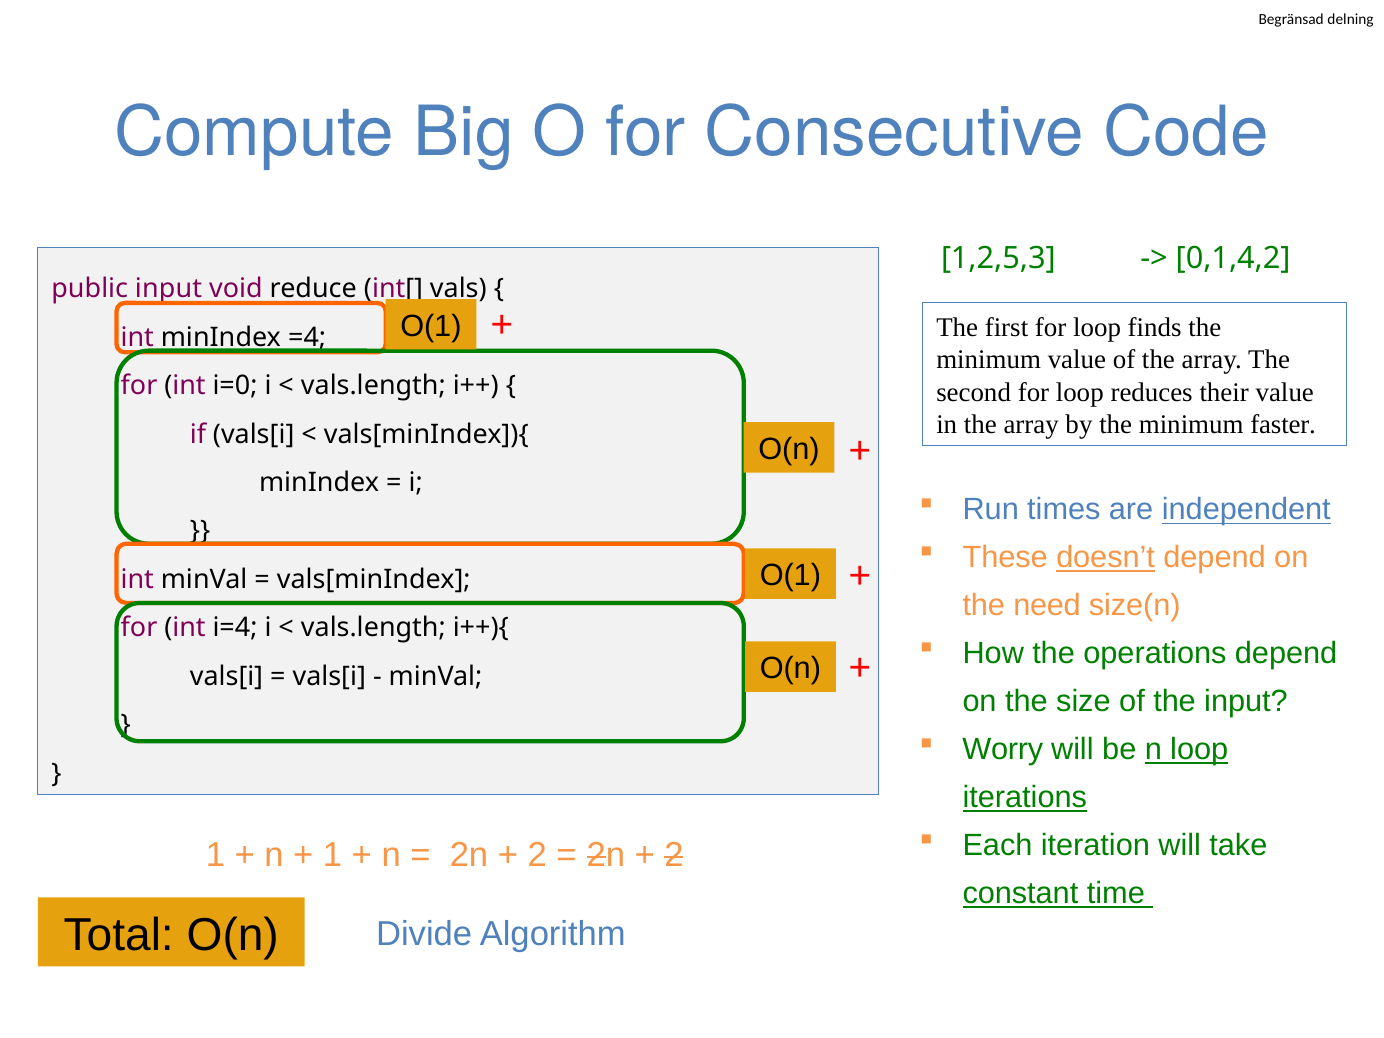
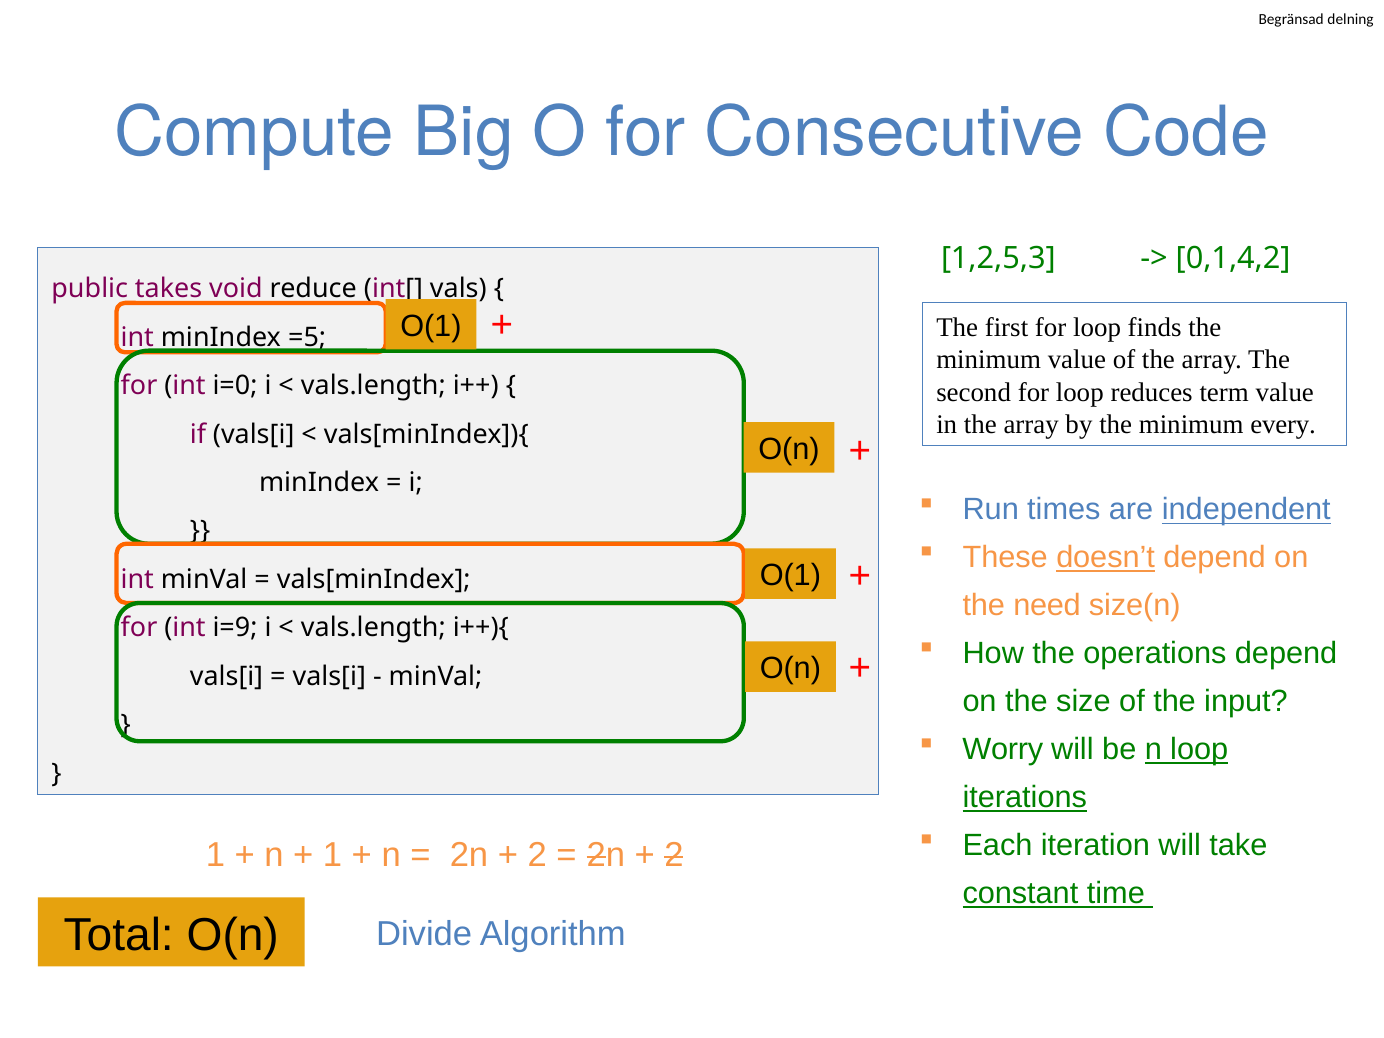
public input: input -> takes (169, 289)
=4: =4 -> =5 (307, 337)
their: their -> term (1224, 392)
faster: faster -> every (1283, 425)
i=4: i=4 -> i=9 (235, 628)
